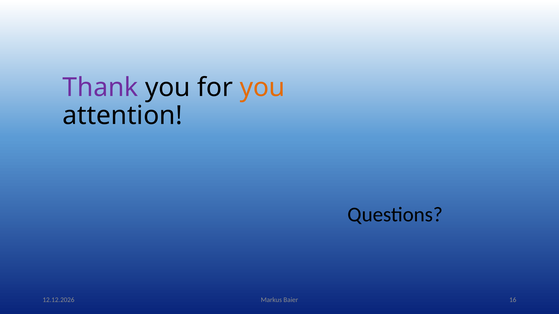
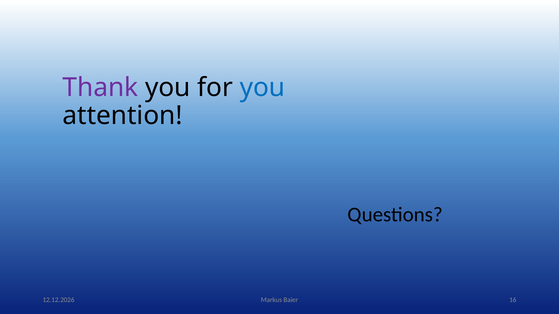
you colour: orange -> blue (262, 88)
